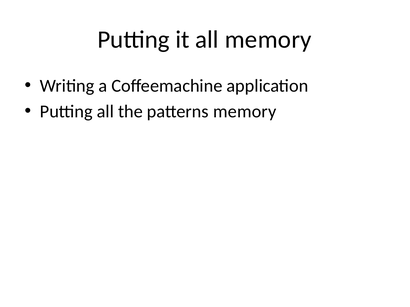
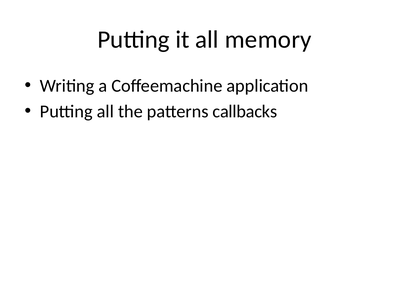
patterns memory: memory -> callbacks (245, 112)
